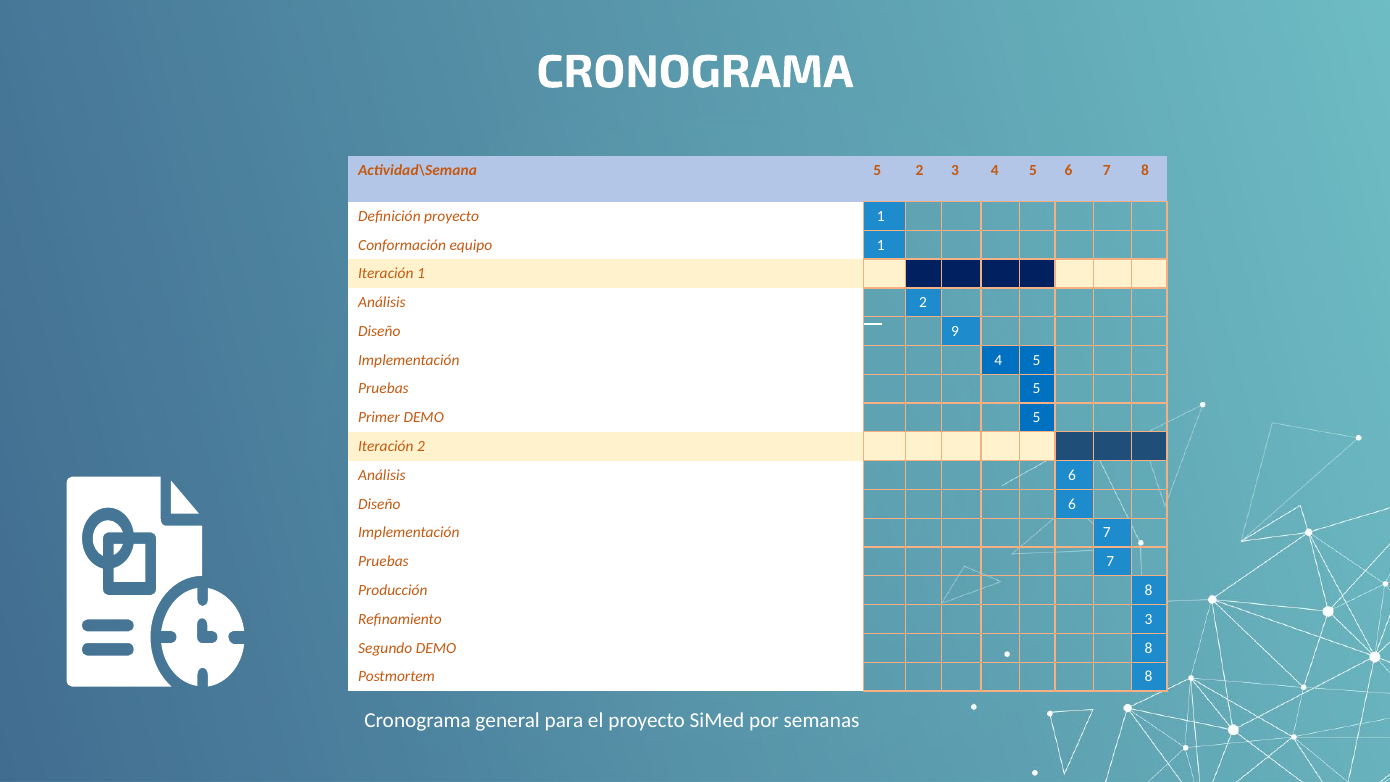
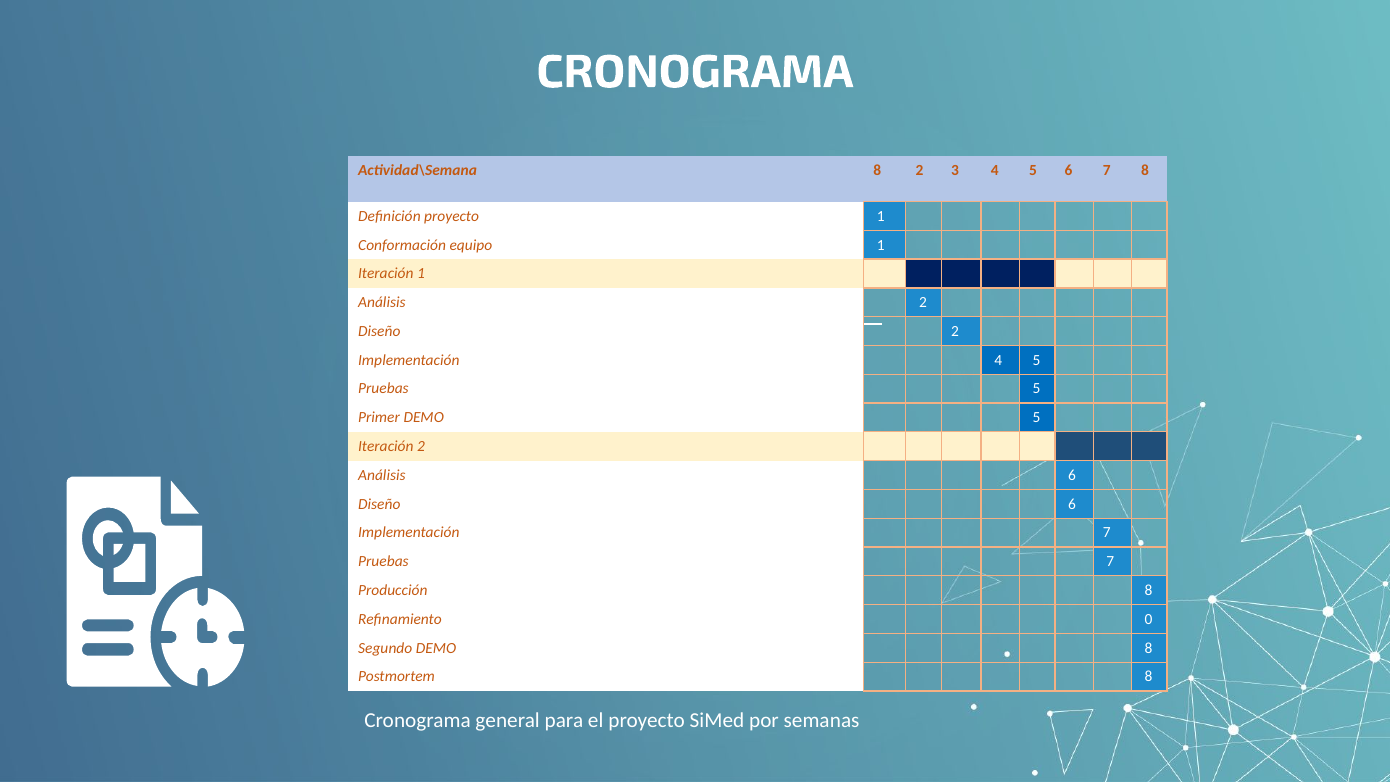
Actividad\Semana 5: 5 -> 8 (877, 170)
Diseño 9: 9 -> 2 (955, 331)
Refinamiento 3: 3 -> 0 (1149, 619)
